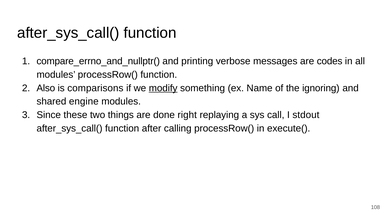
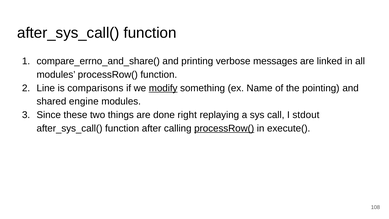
compare_errno_and_nullptr(: compare_errno_and_nullptr( -> compare_errno_and_share( (98, 61)
codes: codes -> linked (330, 61)
Also: Also -> Line (46, 88)
ignoring: ignoring -> pointing (321, 88)
processRow( underline: none -> present (224, 128)
